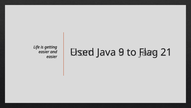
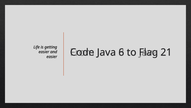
Used: Used -> Code (82, 52)
9: 9 -> 6 (121, 52)
